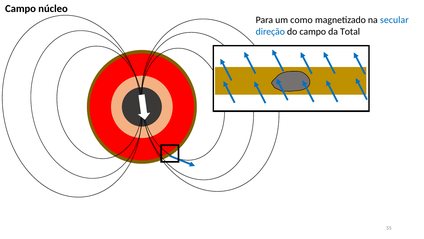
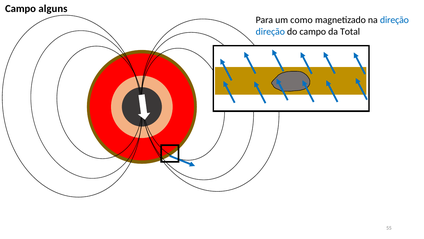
núcleo: núcleo -> alguns (53, 9)
na secular: secular -> direção (394, 20)
